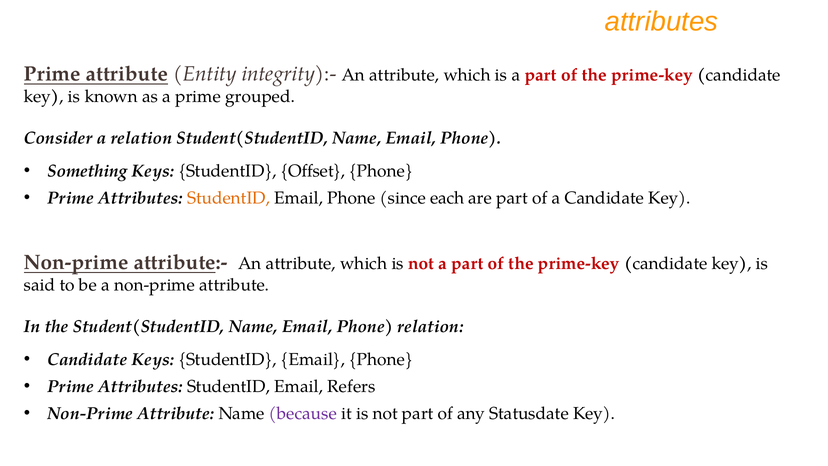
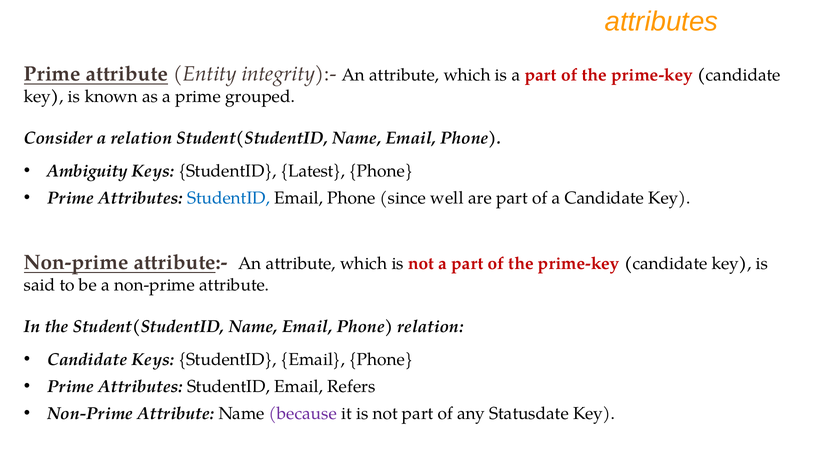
Something: Something -> Ambiguity (87, 171)
Offset: Offset -> Latest (313, 171)
StudentID colour: orange -> blue (229, 198)
each: each -> well (447, 198)
